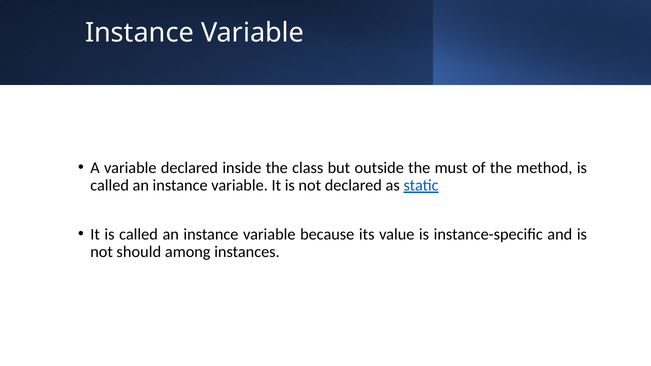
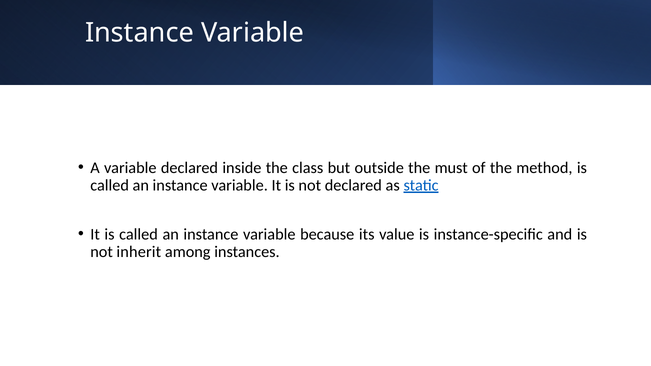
should: should -> inherit (139, 252)
